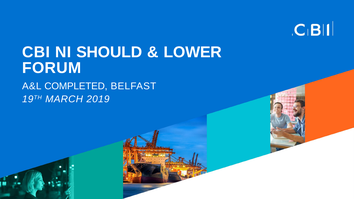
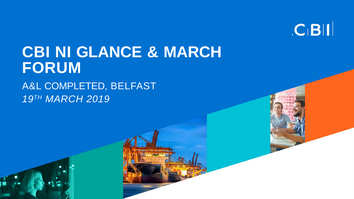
SHOULD: SHOULD -> GLANCE (109, 52)
LOWER: LOWER -> MARCH (193, 52)
